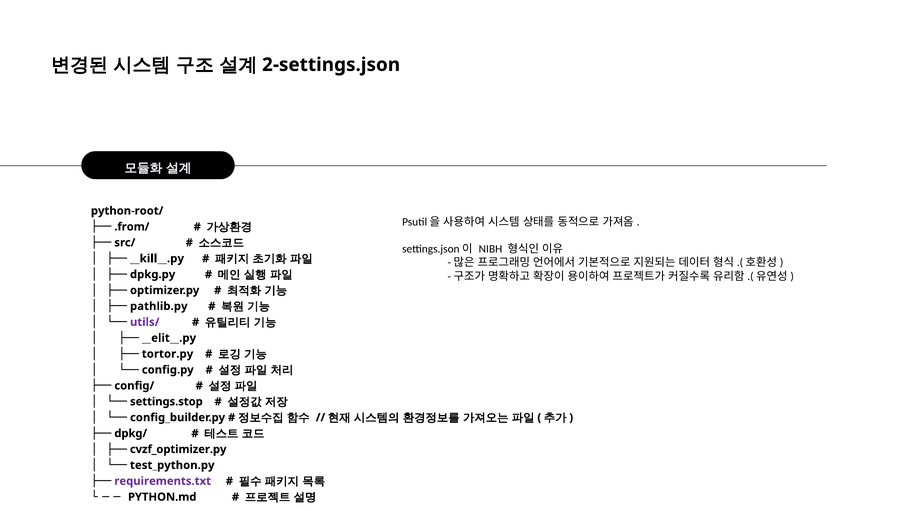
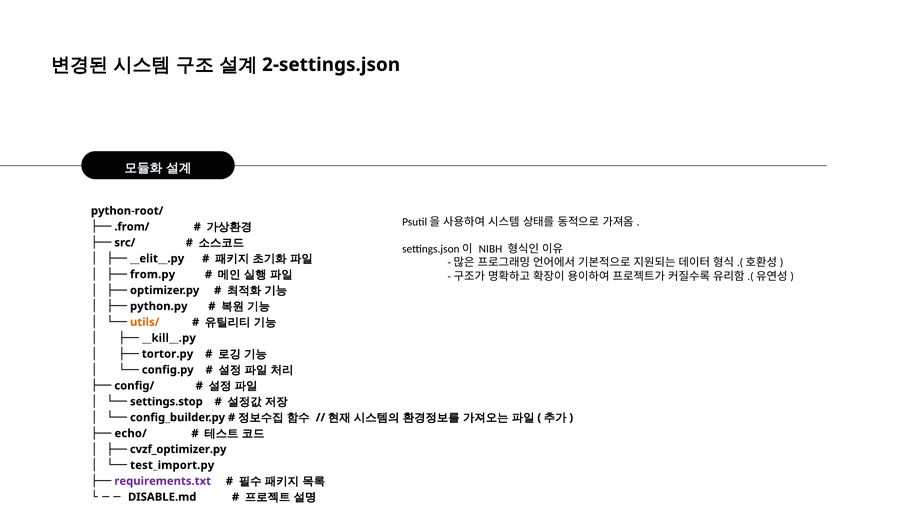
__kill__.py: __kill__.py -> __elit__.py (157, 259)
dpkg.py: dpkg.py -> from.py (153, 275)
pathlib.py: pathlib.py -> python.py (159, 306)
utils/ colour: purple -> orange (145, 322)
__elit__.py: __elit__.py -> __kill__.py (169, 338)
dpkg/: dpkg/ -> echo/ (131, 434)
test_python.py: test_python.py -> test_import.py (172, 465)
PYTHON.md: PYTHON.md -> DISABLE.md (162, 497)
